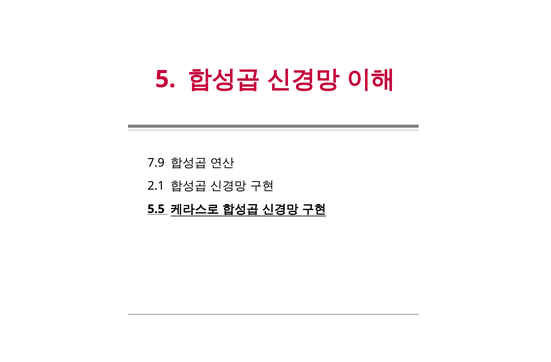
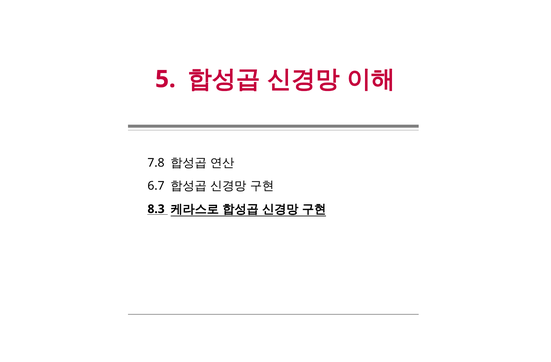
7.9: 7.9 -> 7.8 (156, 163)
2.1: 2.1 -> 6.7 (156, 186)
5.5: 5.5 -> 8.3 (156, 209)
